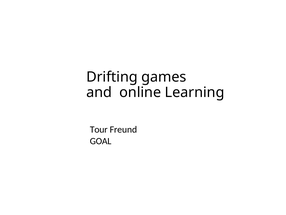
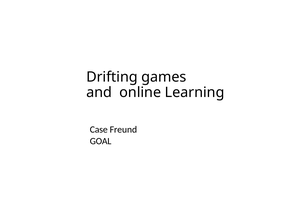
Tour: Tour -> Case (99, 129)
